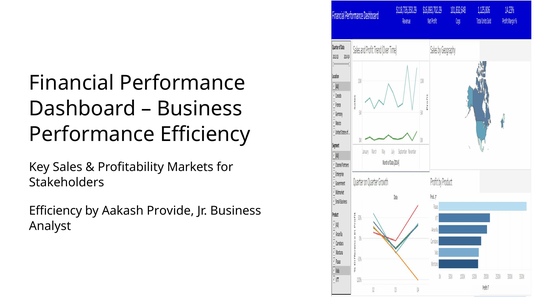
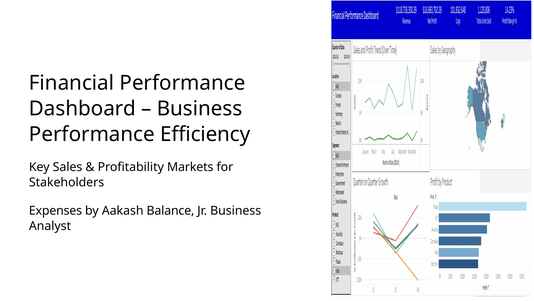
Efficiency: Efficiency -> Expenses (55, 210)
Provide: Provide -> Balance (170, 210)
